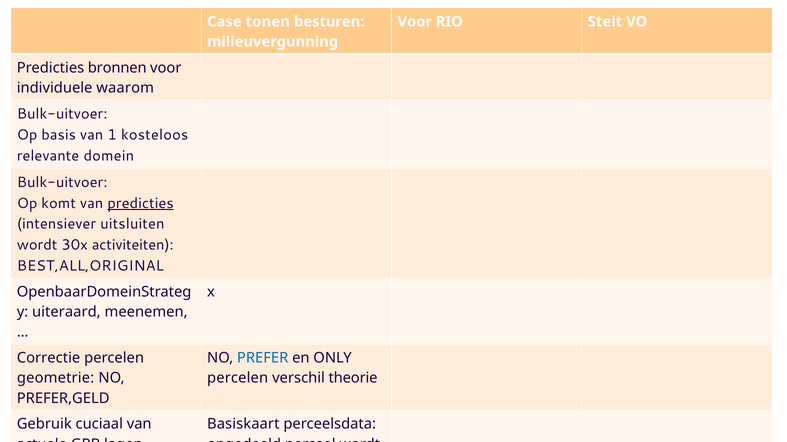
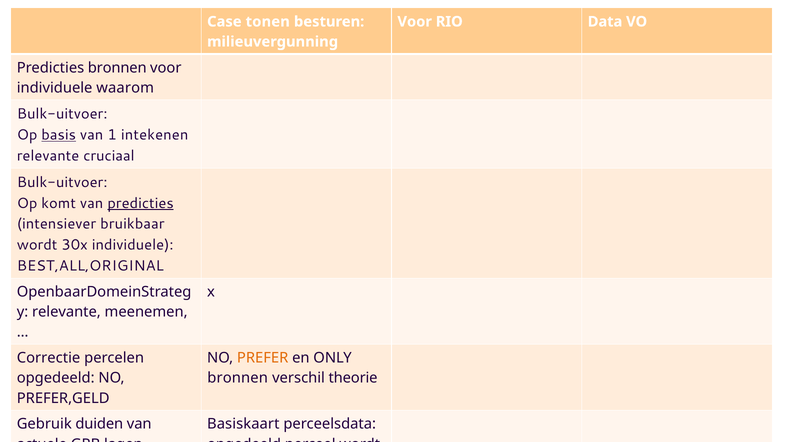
Stelt: Stelt -> Data (605, 22)
basis underline: none -> present (59, 135)
kosteloos: kosteloos -> intekenen (155, 135)
domein: domein -> cruciaal (109, 156)
uitsluiten: uitsluiten -> bruikbaar (132, 224)
30x activiteiten: activiteiten -> individuele (133, 245)
uiteraard: uiteraard -> relevante (66, 313)
PREFER colour: blue -> orange (263, 359)
geometrie: geometrie -> opgedeeld (56, 379)
percelen: percelen -> bronnen (238, 379)
cuciaal: cuciaal -> duiden (99, 425)
